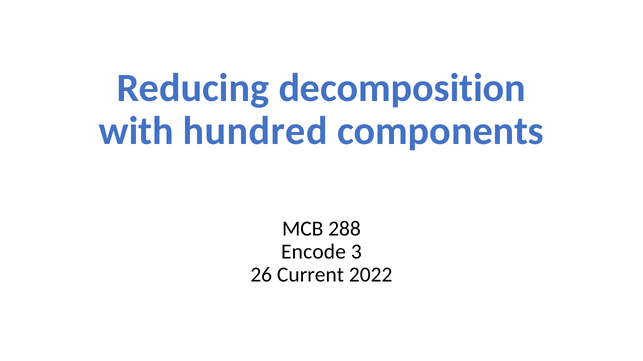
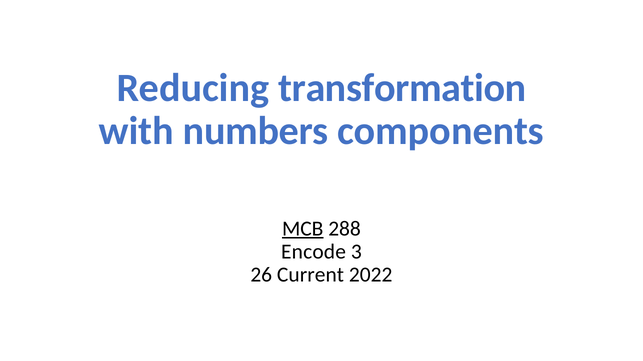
decomposition: decomposition -> transformation (402, 88)
hundred: hundred -> numbers (256, 131)
MCB underline: none -> present (303, 229)
